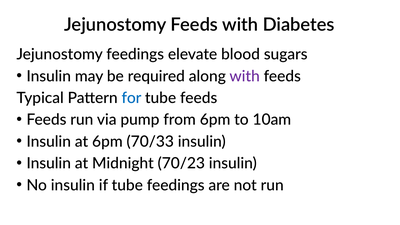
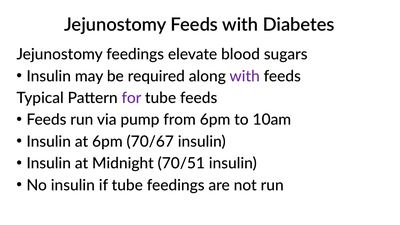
for colour: blue -> purple (131, 98)
70/33: 70/33 -> 70/67 (150, 142)
70/23: 70/23 -> 70/51 (181, 163)
